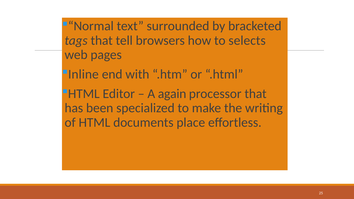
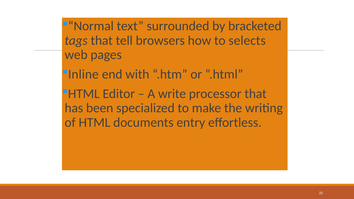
again: again -> write (172, 94)
place: place -> entry (191, 122)
